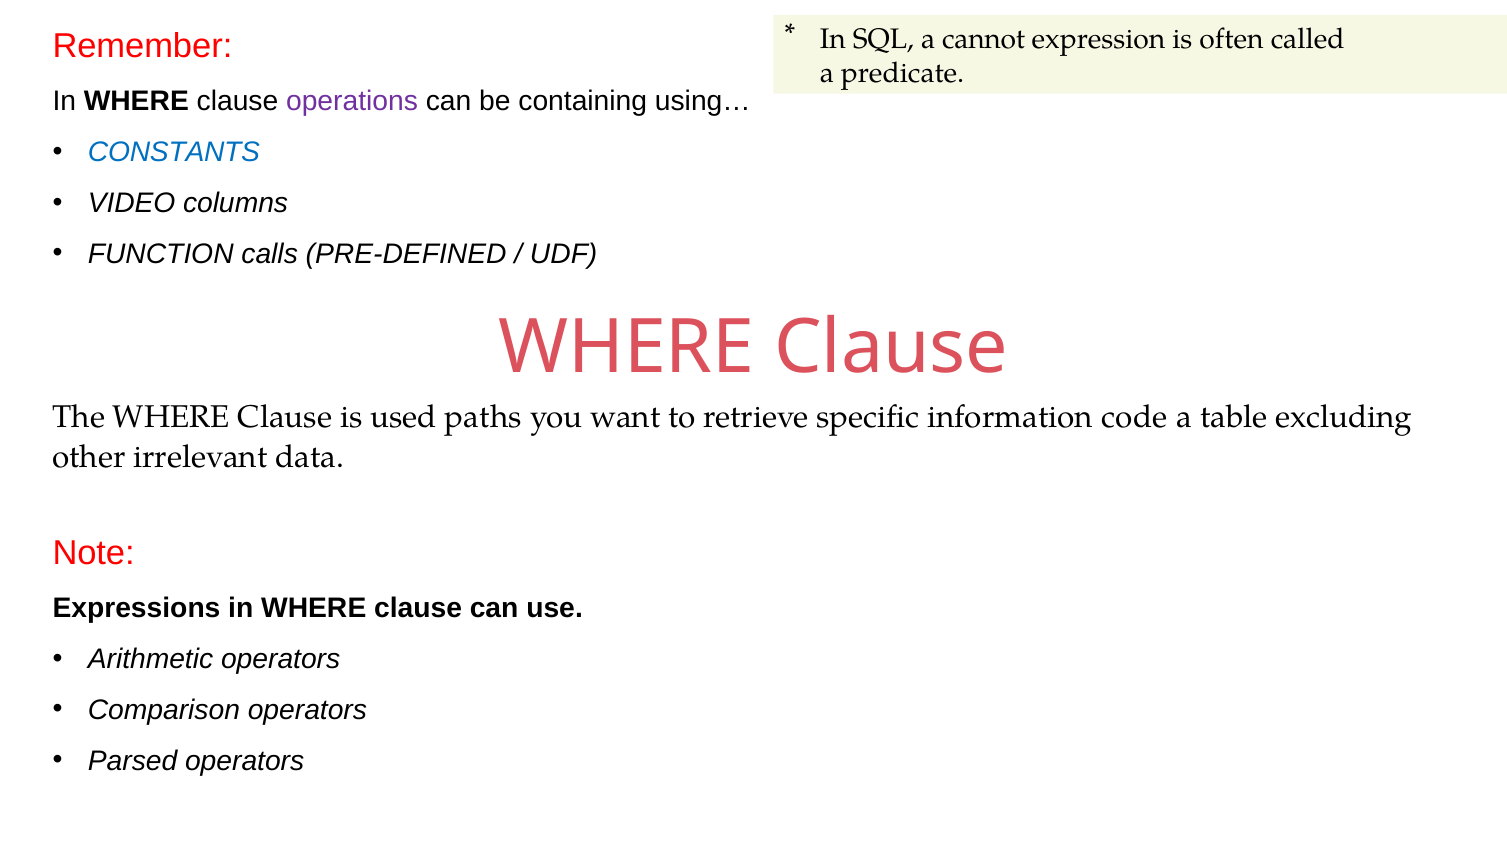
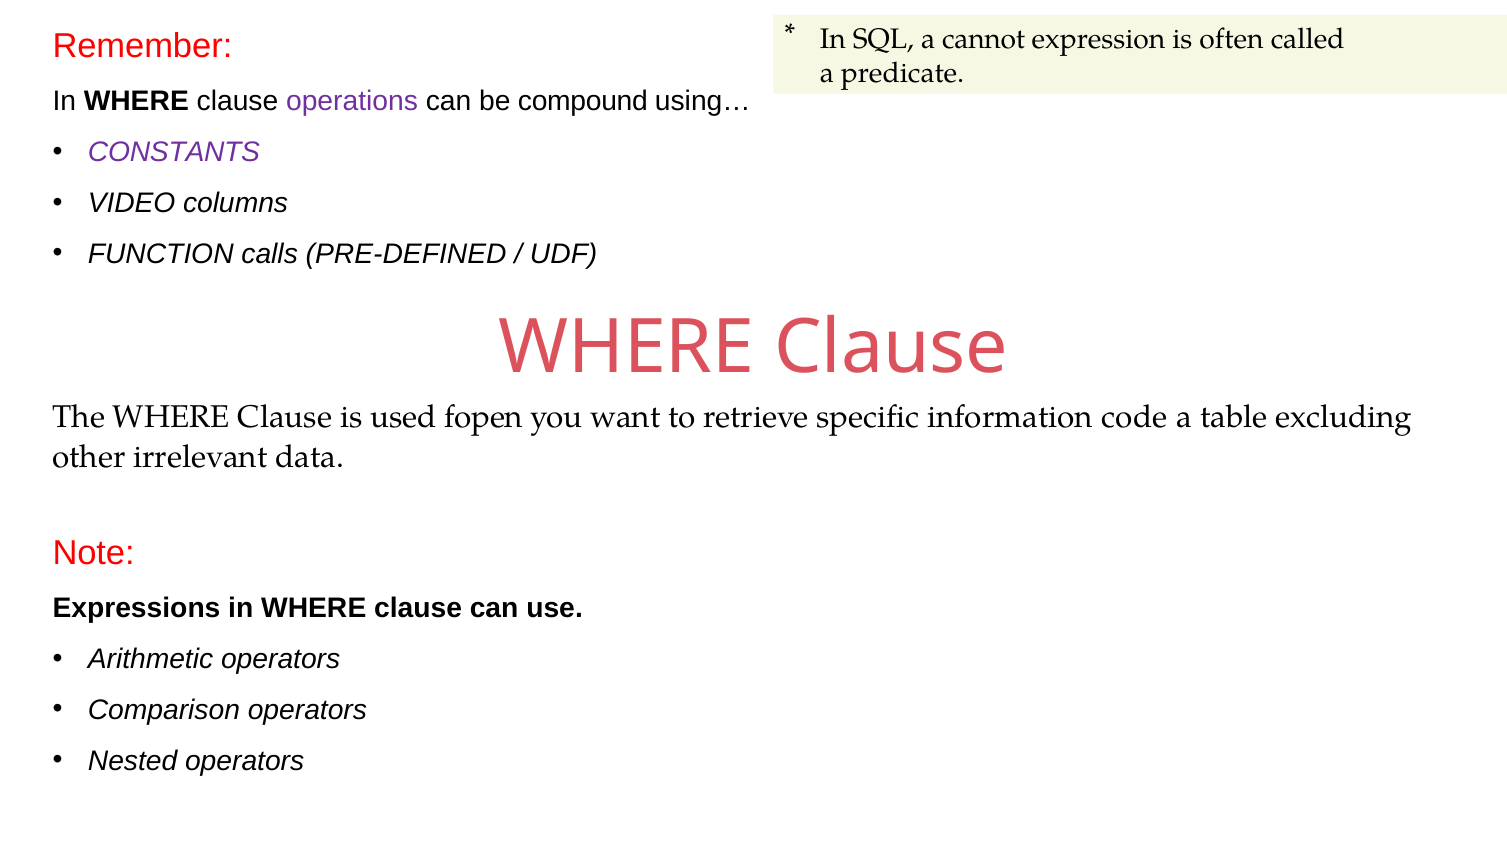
containing: containing -> compound (583, 102)
CONSTANTS colour: blue -> purple (174, 153)
paths: paths -> fopen (484, 417)
Parsed: Parsed -> Nested (133, 762)
